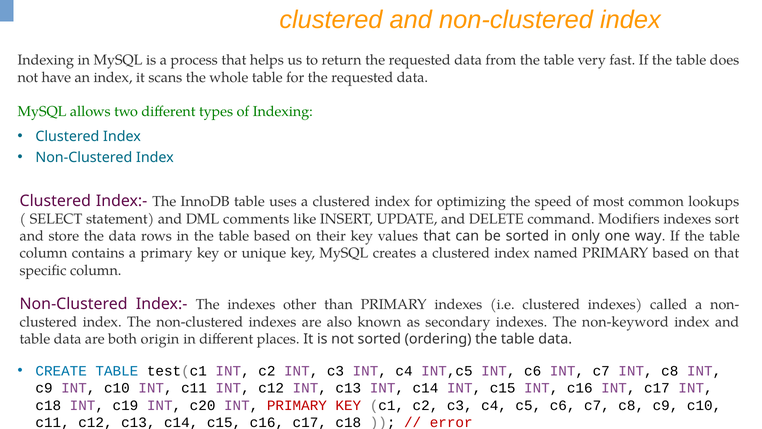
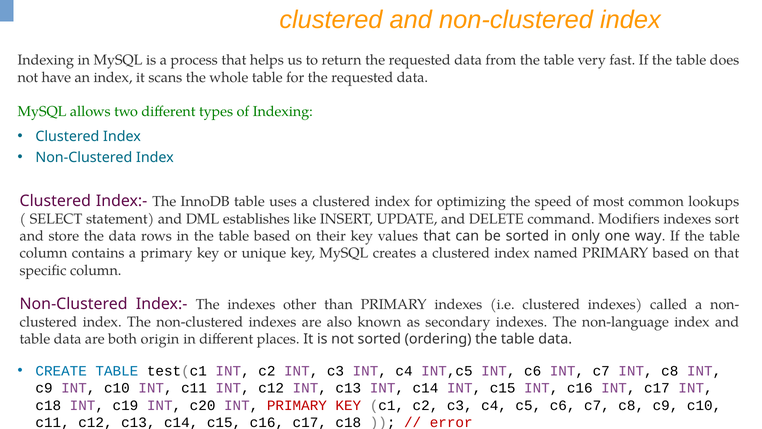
comments: comments -> establishes (256, 219)
non-keyword: non-keyword -> non-language (625, 322)
